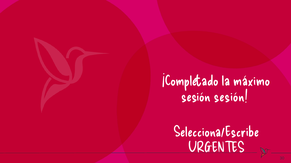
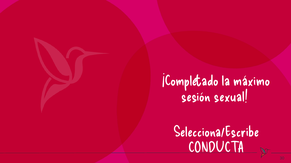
sesión sesión: sesión -> sexual (231, 97)
URGENTES: URGENTES -> CONDUCTA (216, 148)
